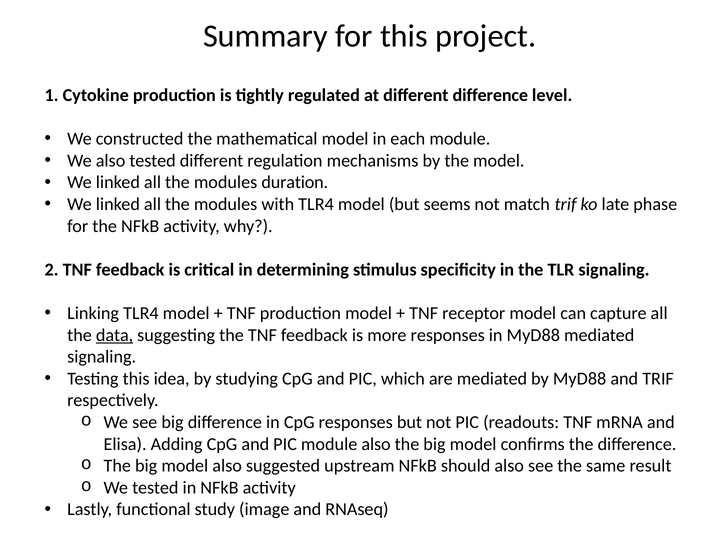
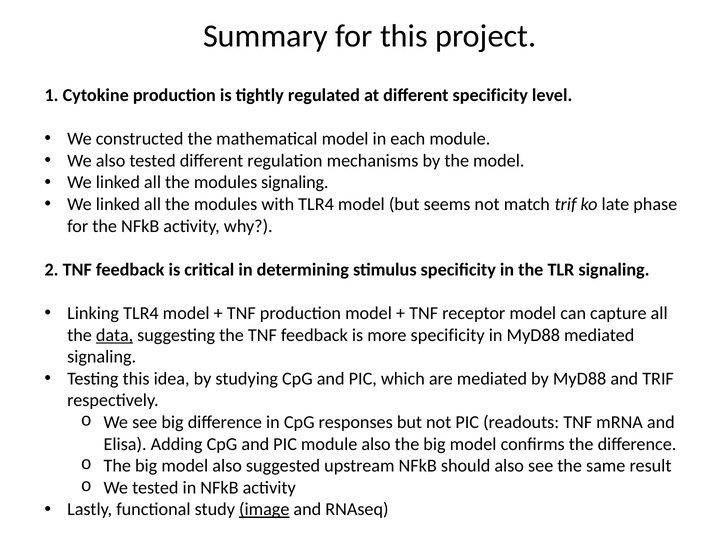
different difference: difference -> specificity (490, 95)
modules duration: duration -> signaling (295, 183)
more responses: responses -> specificity (448, 335)
image underline: none -> present (264, 510)
